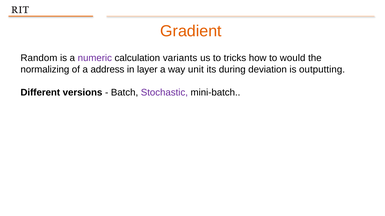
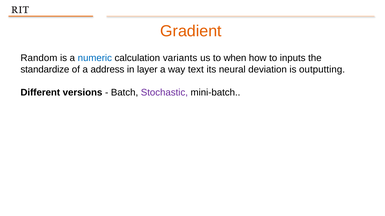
numeric colour: purple -> blue (95, 58)
tricks: tricks -> when (235, 58)
would: would -> inputs (293, 58)
normalizing: normalizing -> standardize (45, 70)
unit: unit -> text (196, 70)
during: during -> neural (232, 70)
